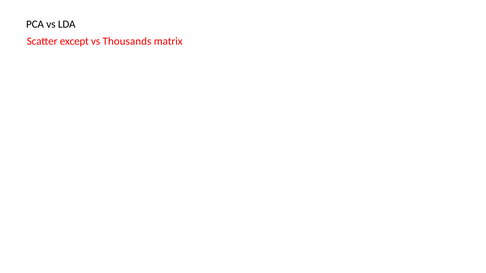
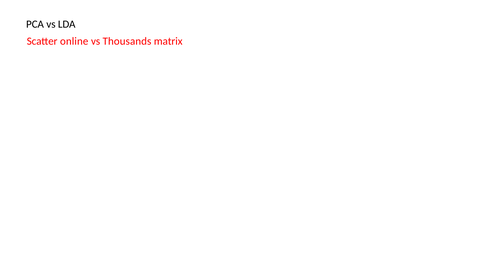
except: except -> online (74, 41)
